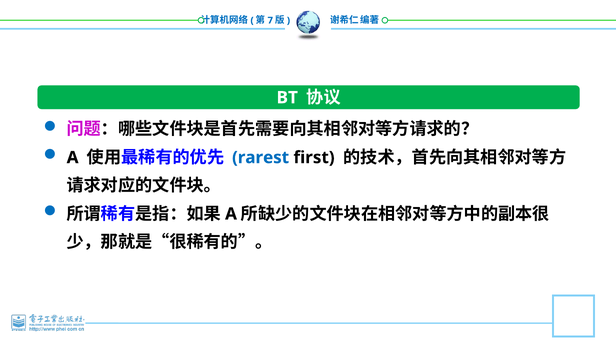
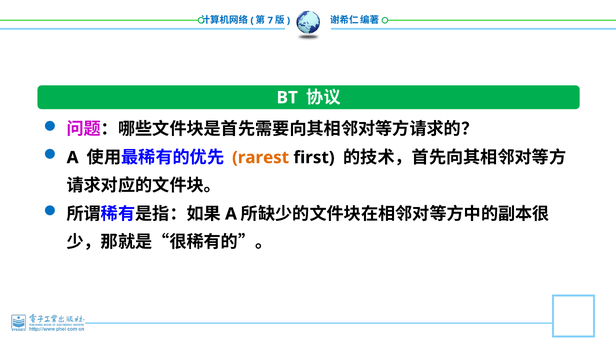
rarest colour: blue -> orange (261, 158)
